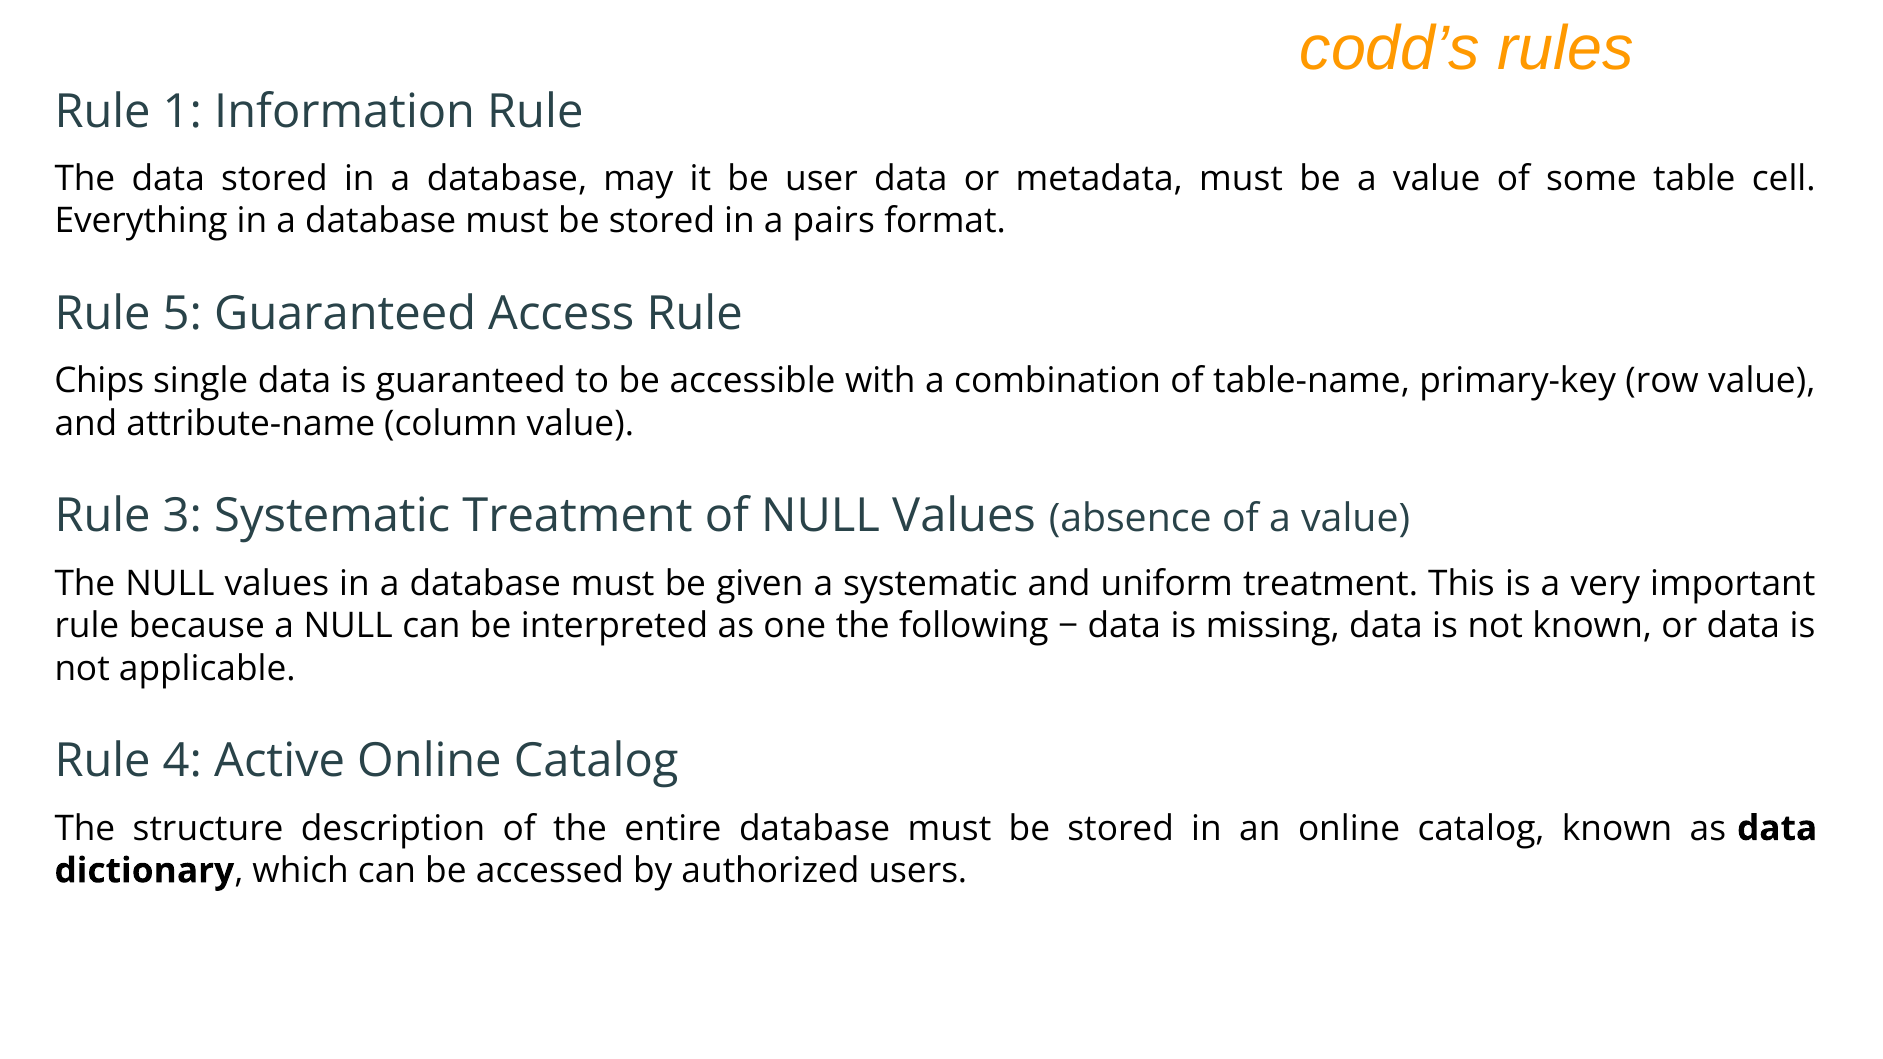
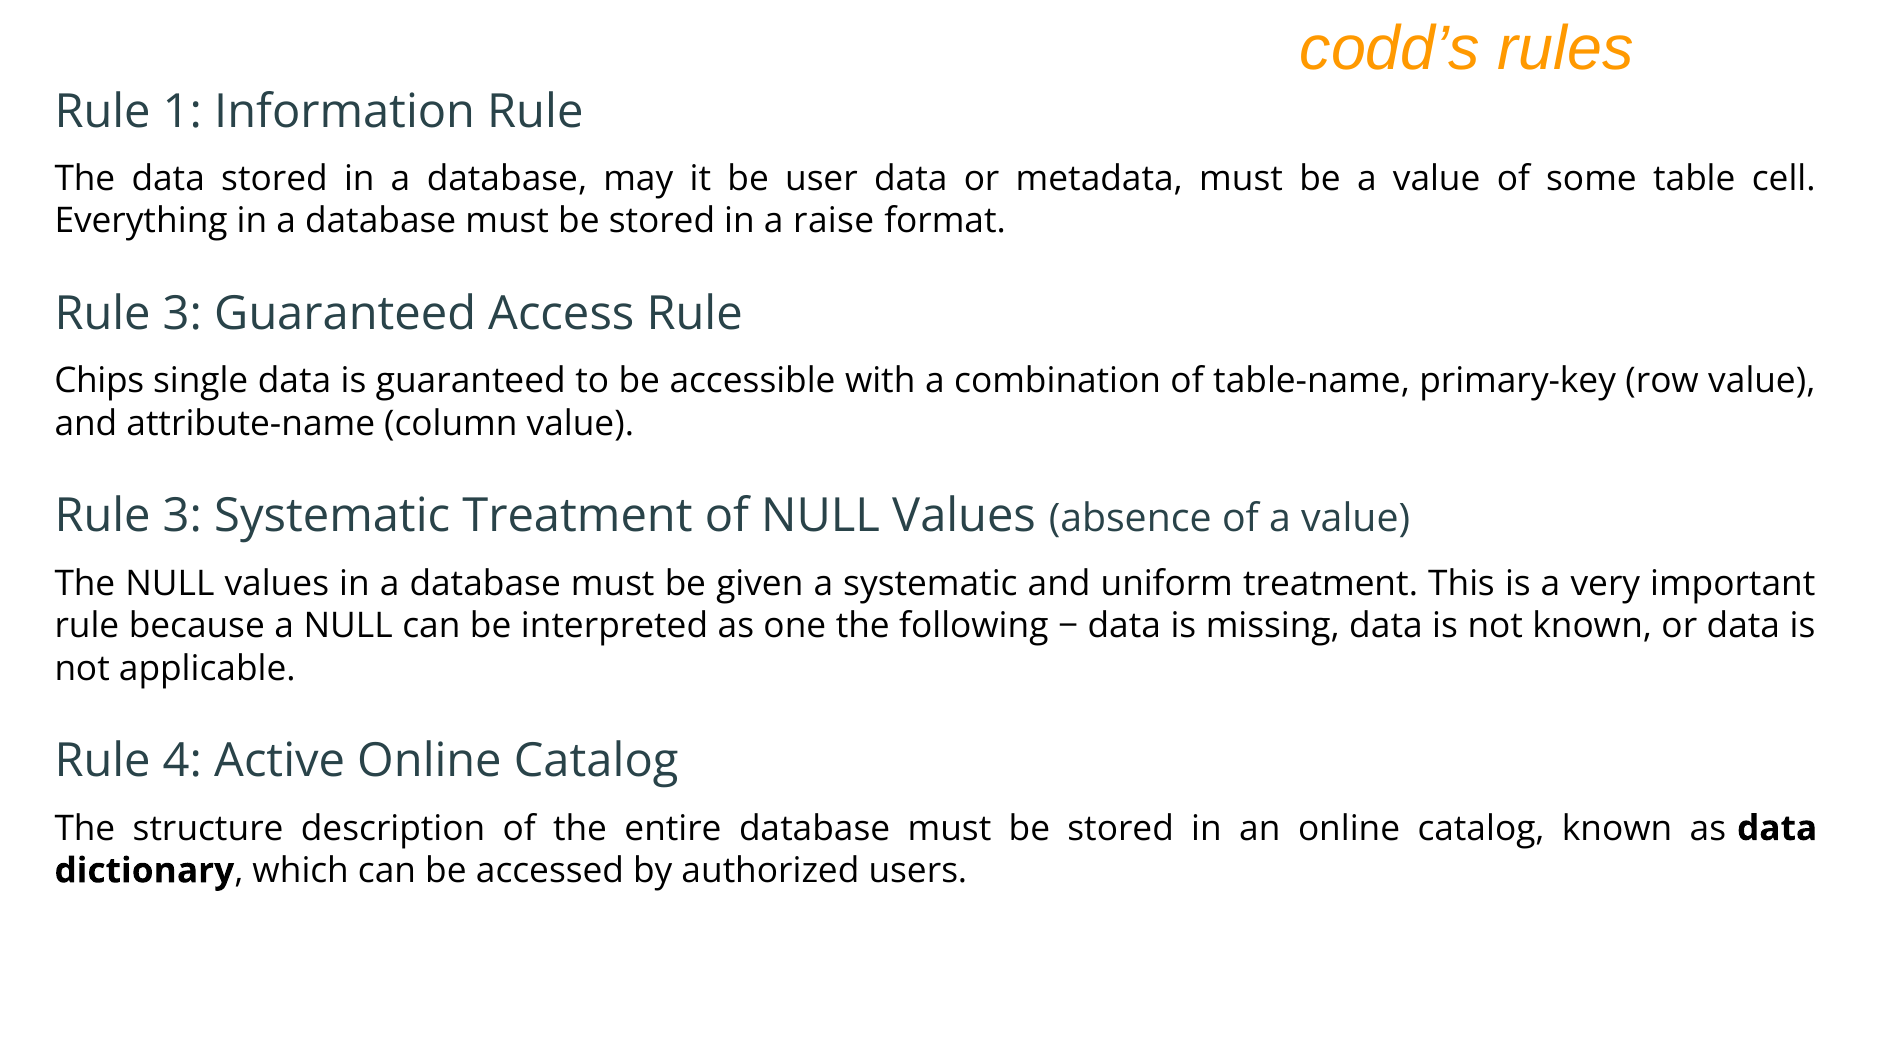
pairs: pairs -> raise (834, 221)
5: 5 -> 3 (182, 314)
